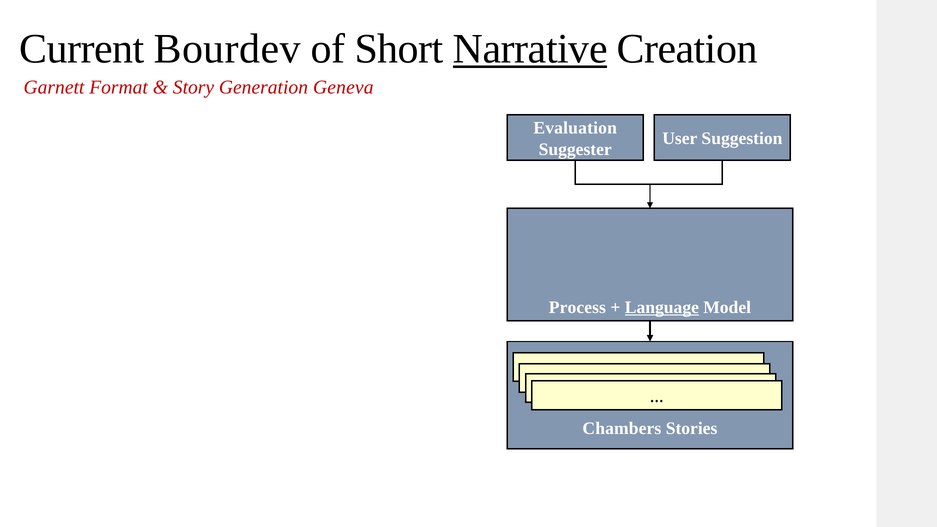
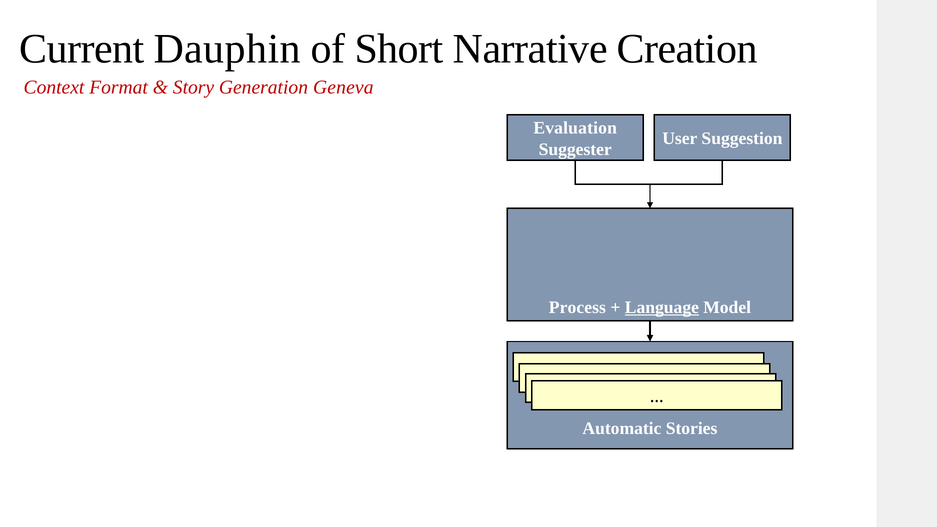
Bourdev: Bourdev -> Dauphin (227, 49)
Narrative underline: present -> none (530, 49)
Garnett: Garnett -> Context (54, 87)
Chambers: Chambers -> Automatic (622, 429)
